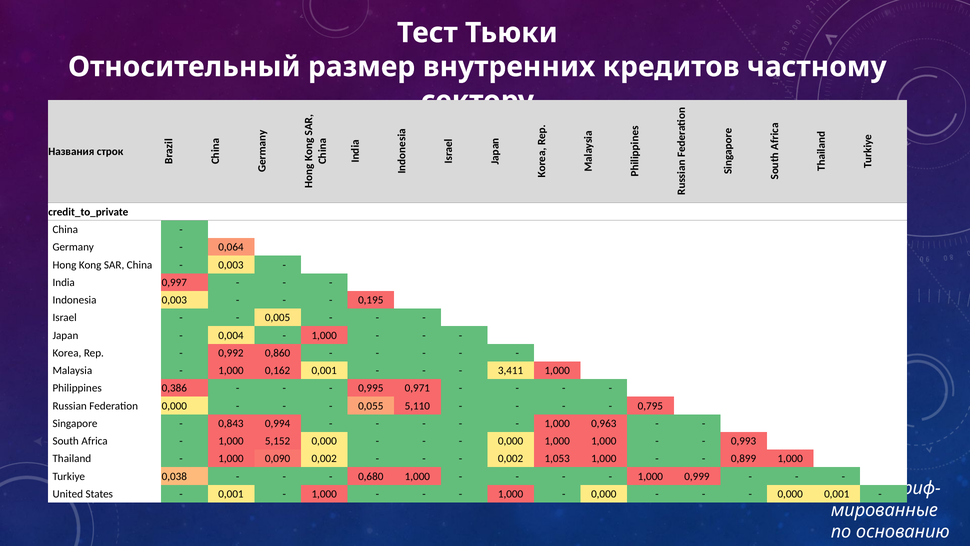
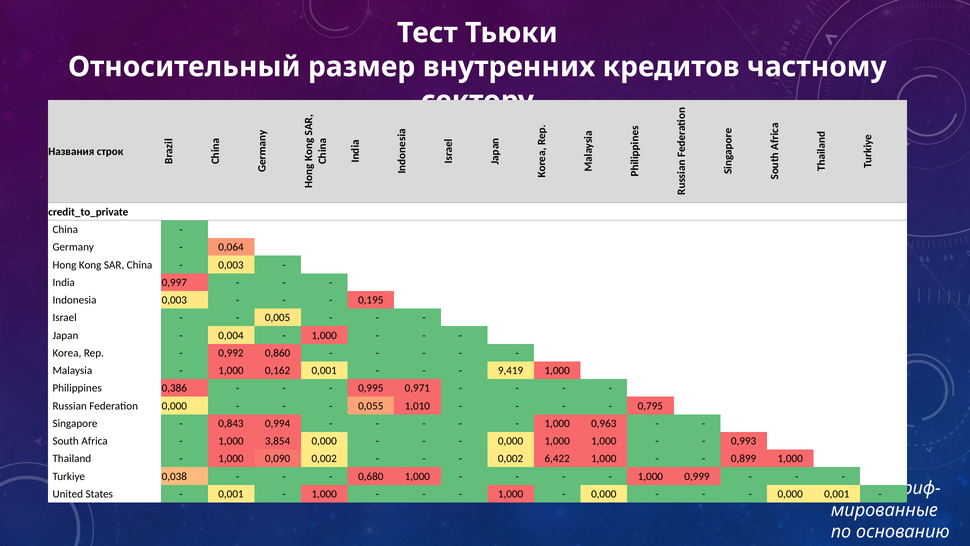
3,411: 3,411 -> 9,419 (511, 370)
5,110: 5,110 -> 1,010 (417, 406)
5,152: 5,152 -> 3,854 (278, 441)
1,053: 1,053 -> 6,422 (557, 458)
